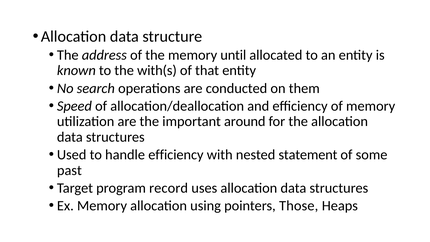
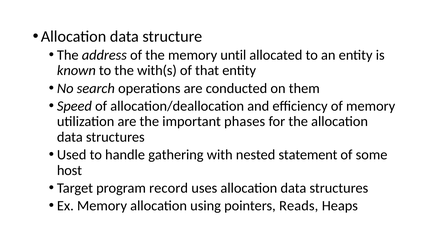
around: around -> phases (245, 121)
handle efficiency: efficiency -> gathering (176, 155)
past: past -> host (69, 170)
Those: Those -> Reads (299, 206)
